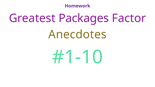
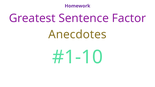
Packages: Packages -> Sentence (84, 18)
